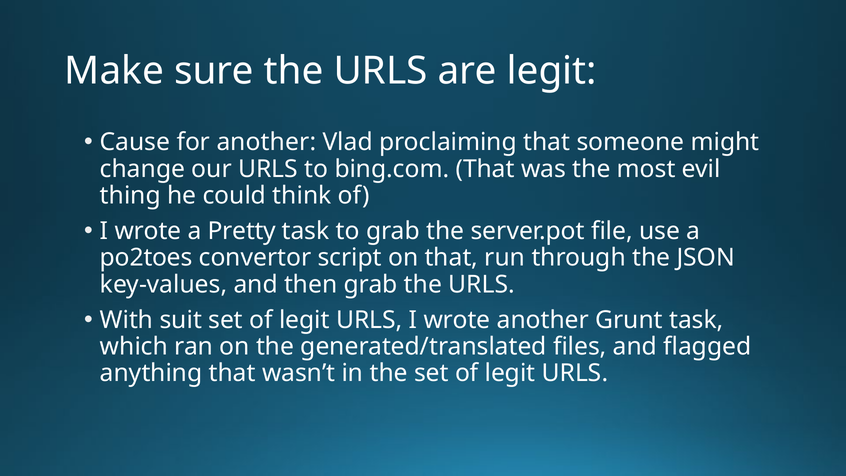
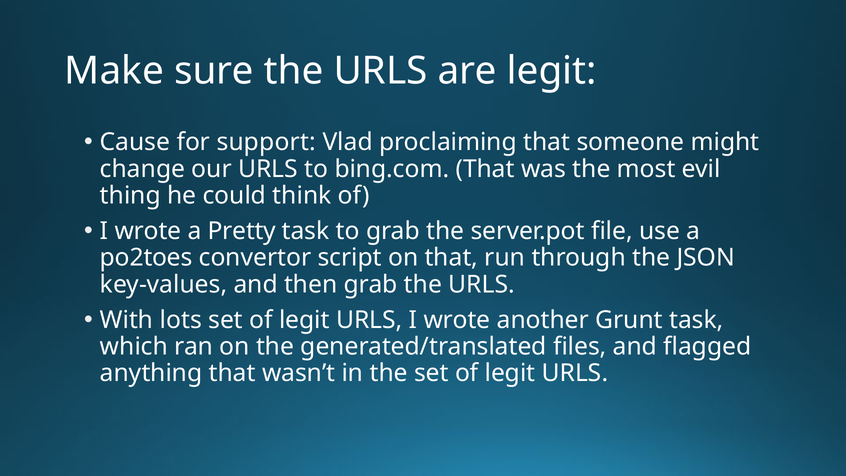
for another: another -> support (266, 142)
suit: suit -> lots (181, 320)
